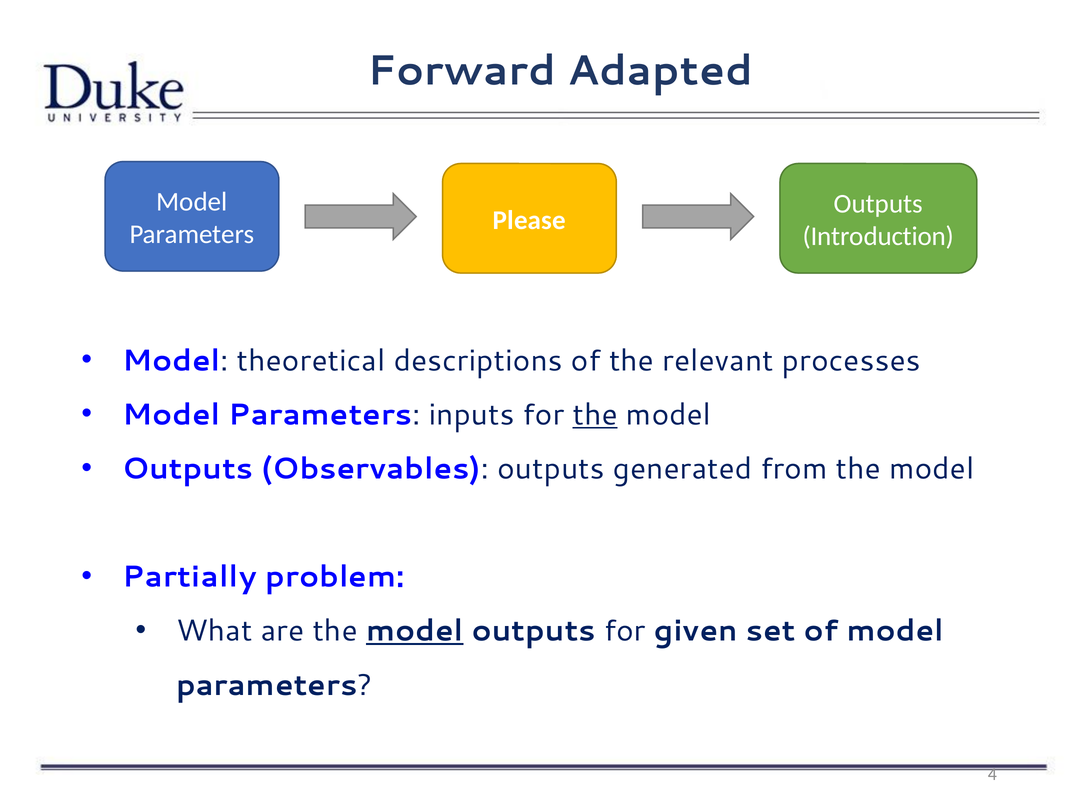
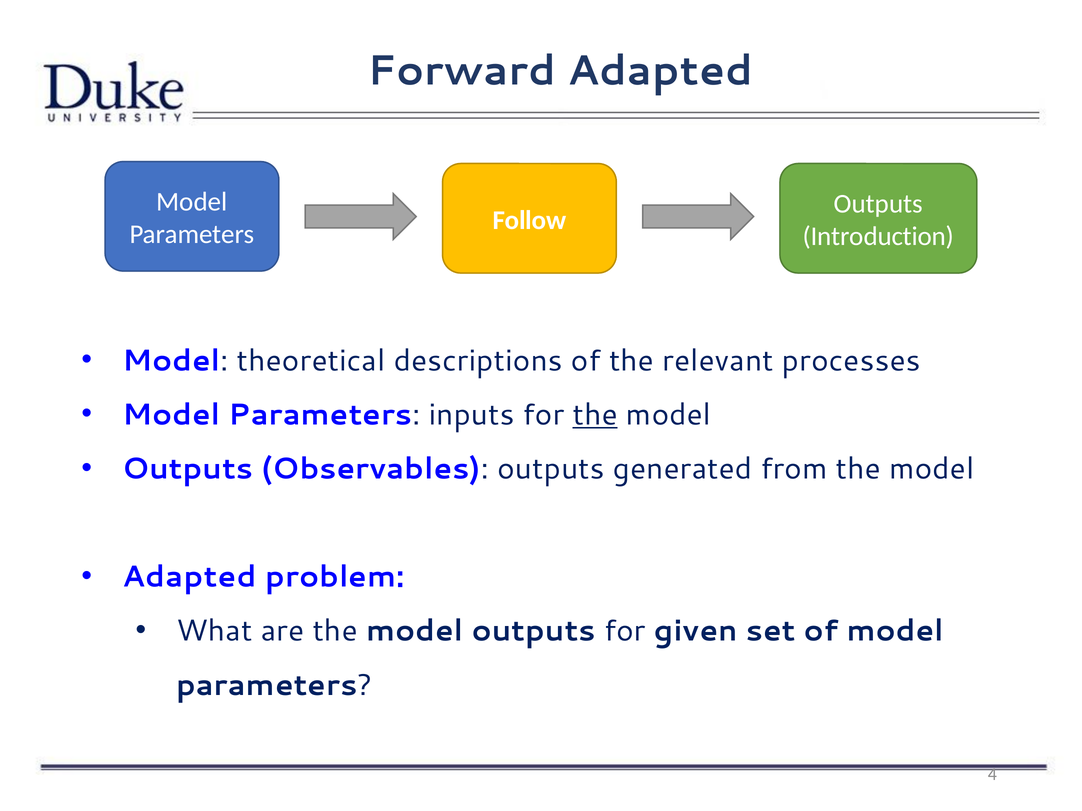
Please: Please -> Follow (529, 220)
Partially: Partially -> Adapted (189, 577)
model underline: present -> none (415, 631)
